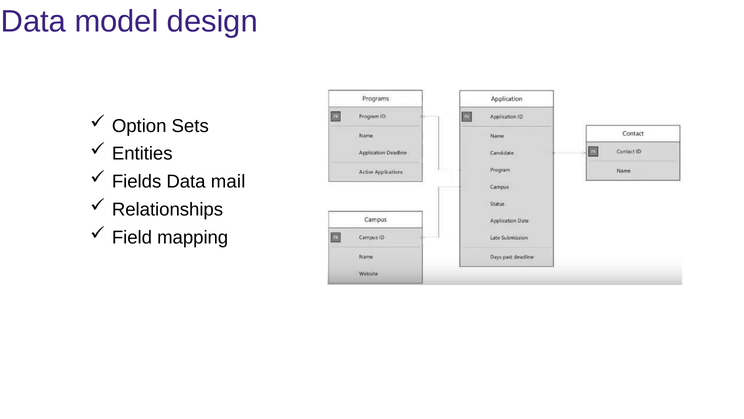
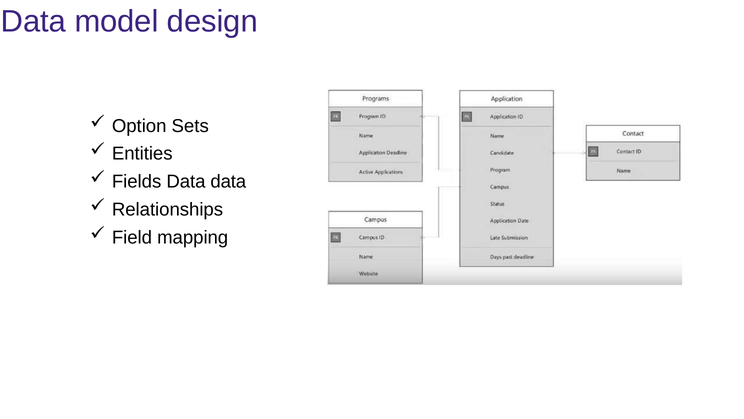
Data mail: mail -> data (228, 181)
